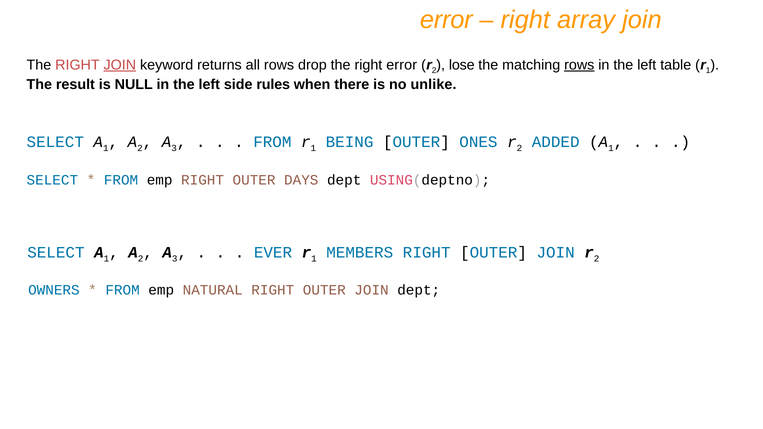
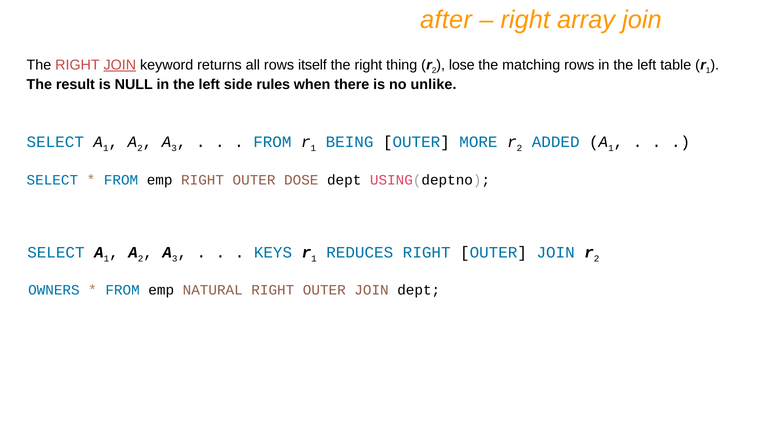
error: error -> after (446, 20)
drop: drop -> itself (312, 65)
right error: error -> thing (402, 65)
rows underline: present -> none (579, 65)
ONES: ONES -> MORE (478, 142)
DAYS: DAYS -> DOSE (301, 180)
EVER: EVER -> KEYS (273, 253)
MEMBERS: MEMBERS -> REDUCES (360, 253)
